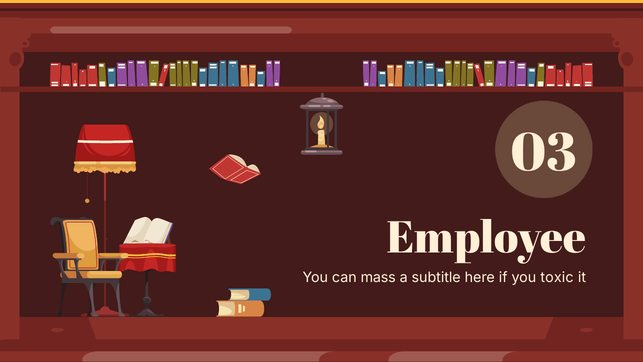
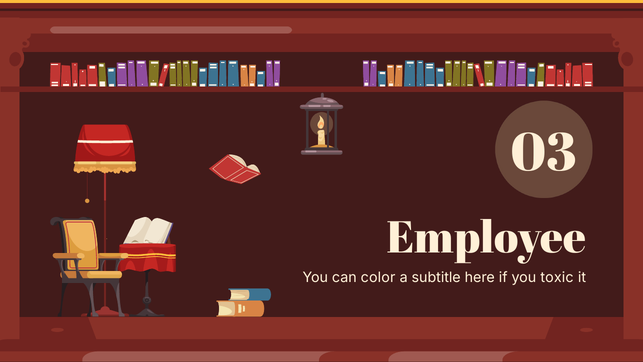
mass: mass -> color (378, 277)
